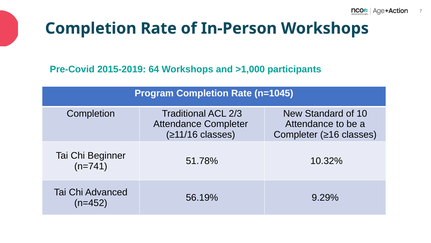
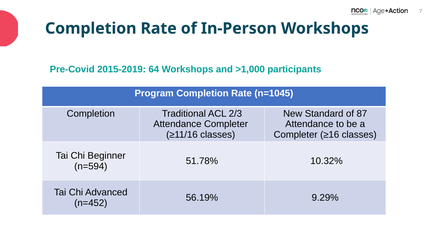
10: 10 -> 87 (362, 113)
n=741: n=741 -> n=594 (91, 166)
